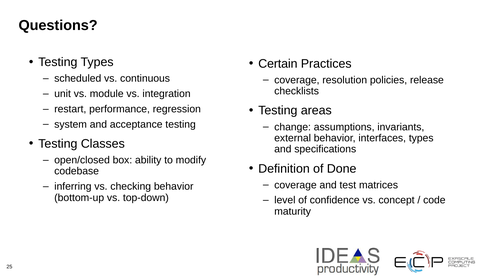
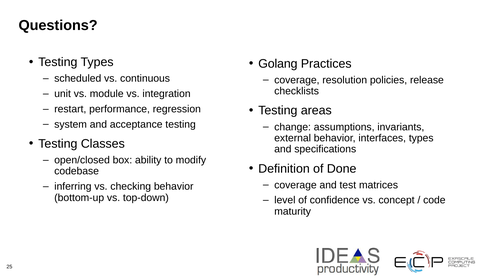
Certain: Certain -> Golang (278, 64)
